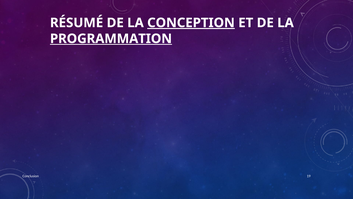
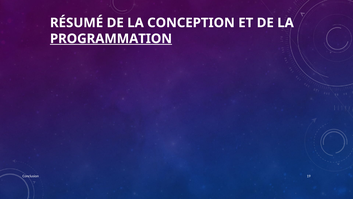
CONCEPTION underline: present -> none (191, 23)
